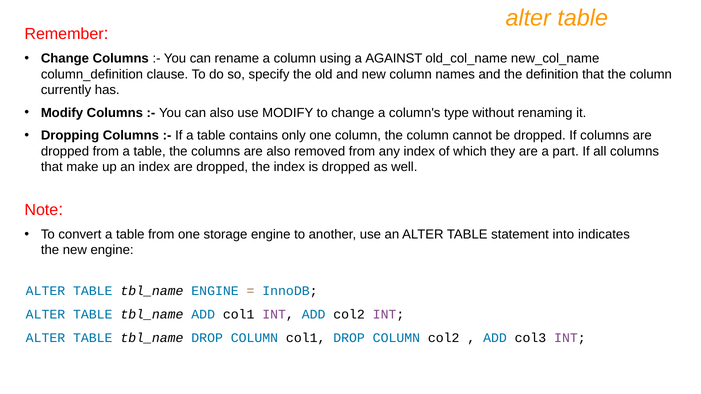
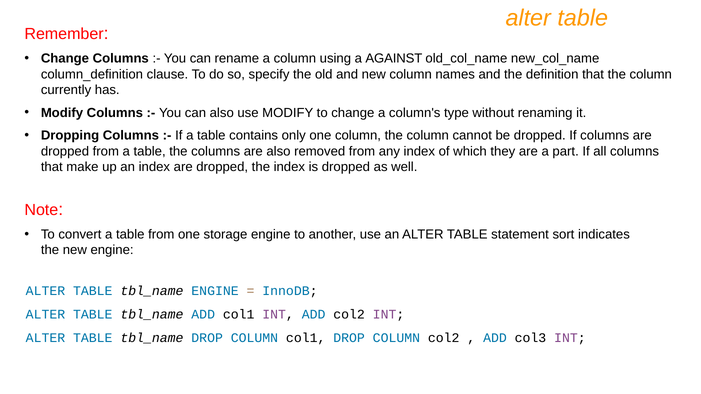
into: into -> sort (563, 235)
